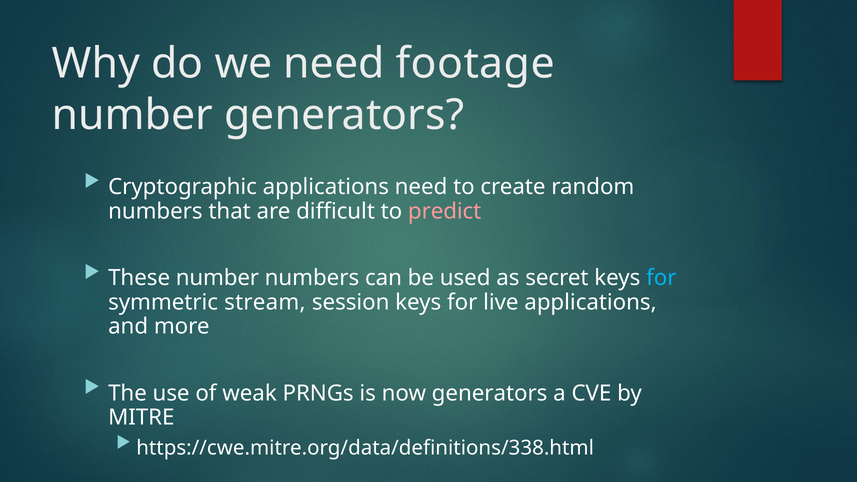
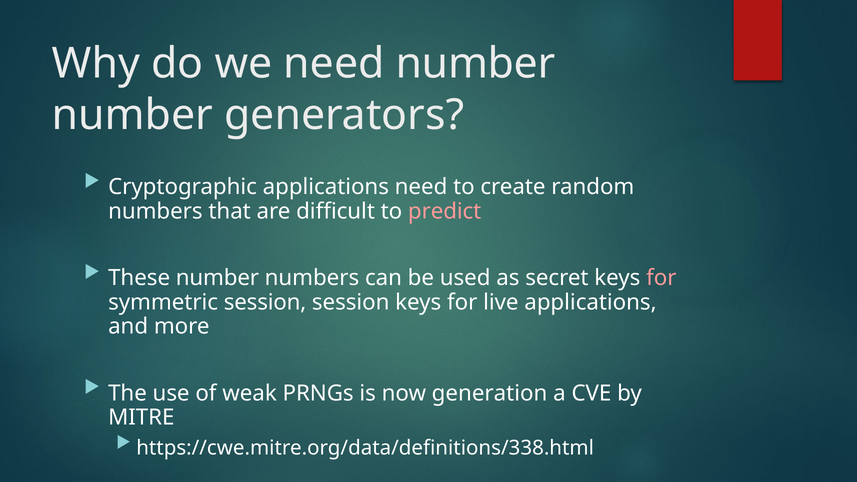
need footage: footage -> number (476, 64)
for colour: light blue -> pink (661, 278)
symmetric stream: stream -> session (265, 302)
now generators: generators -> generation (490, 393)
